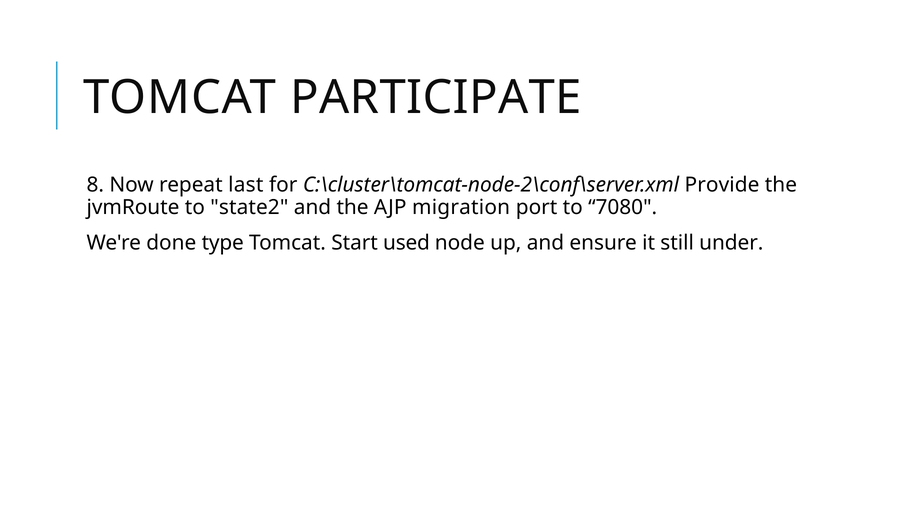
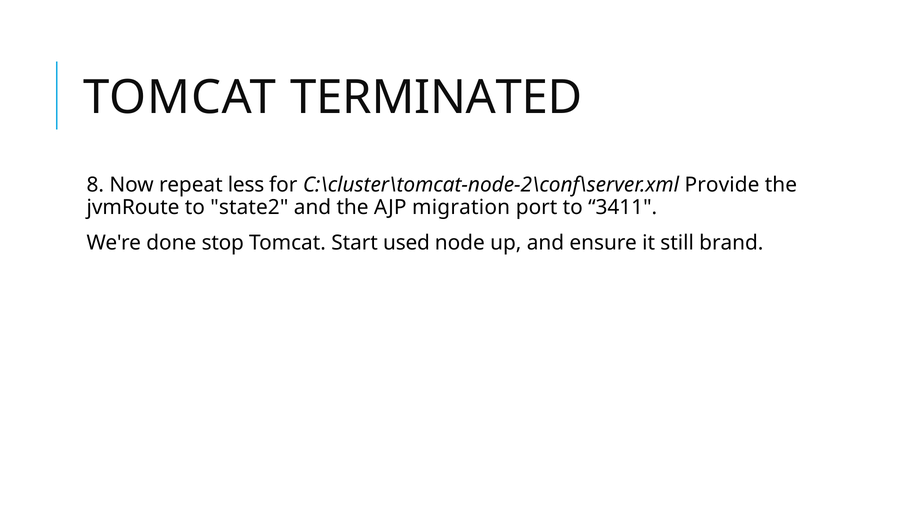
PARTICIPATE: PARTICIPATE -> TERMINATED (436, 98)
last: last -> less (246, 185)
7080: 7080 -> 3411 (623, 207)
type: type -> stop (223, 243)
under: under -> brand (731, 243)
